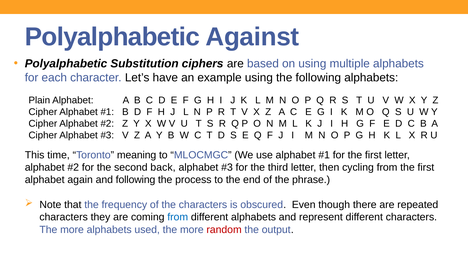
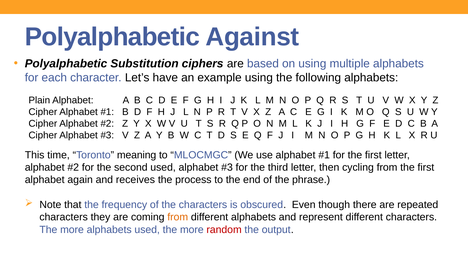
second back: back -> used (163, 168)
and following: following -> receives (135, 180)
from colour: blue -> orange (178, 217)
